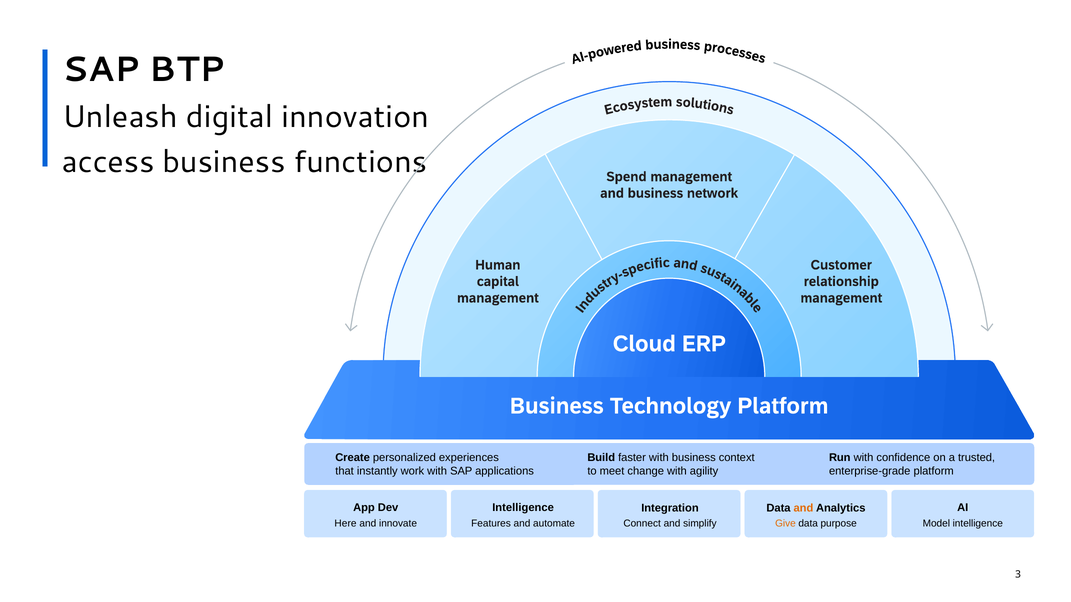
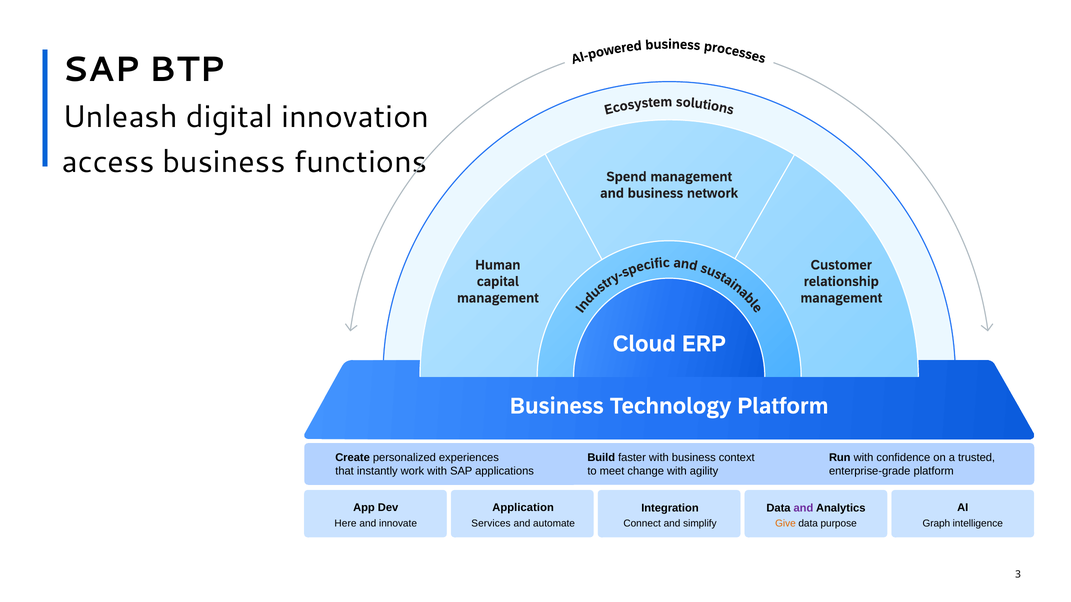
Intelligence: Intelligence -> Application (523, 508)
and colour: orange -> purple (803, 508)
Features: Features -> Services (491, 524)
Model: Model -> Graph (936, 524)
